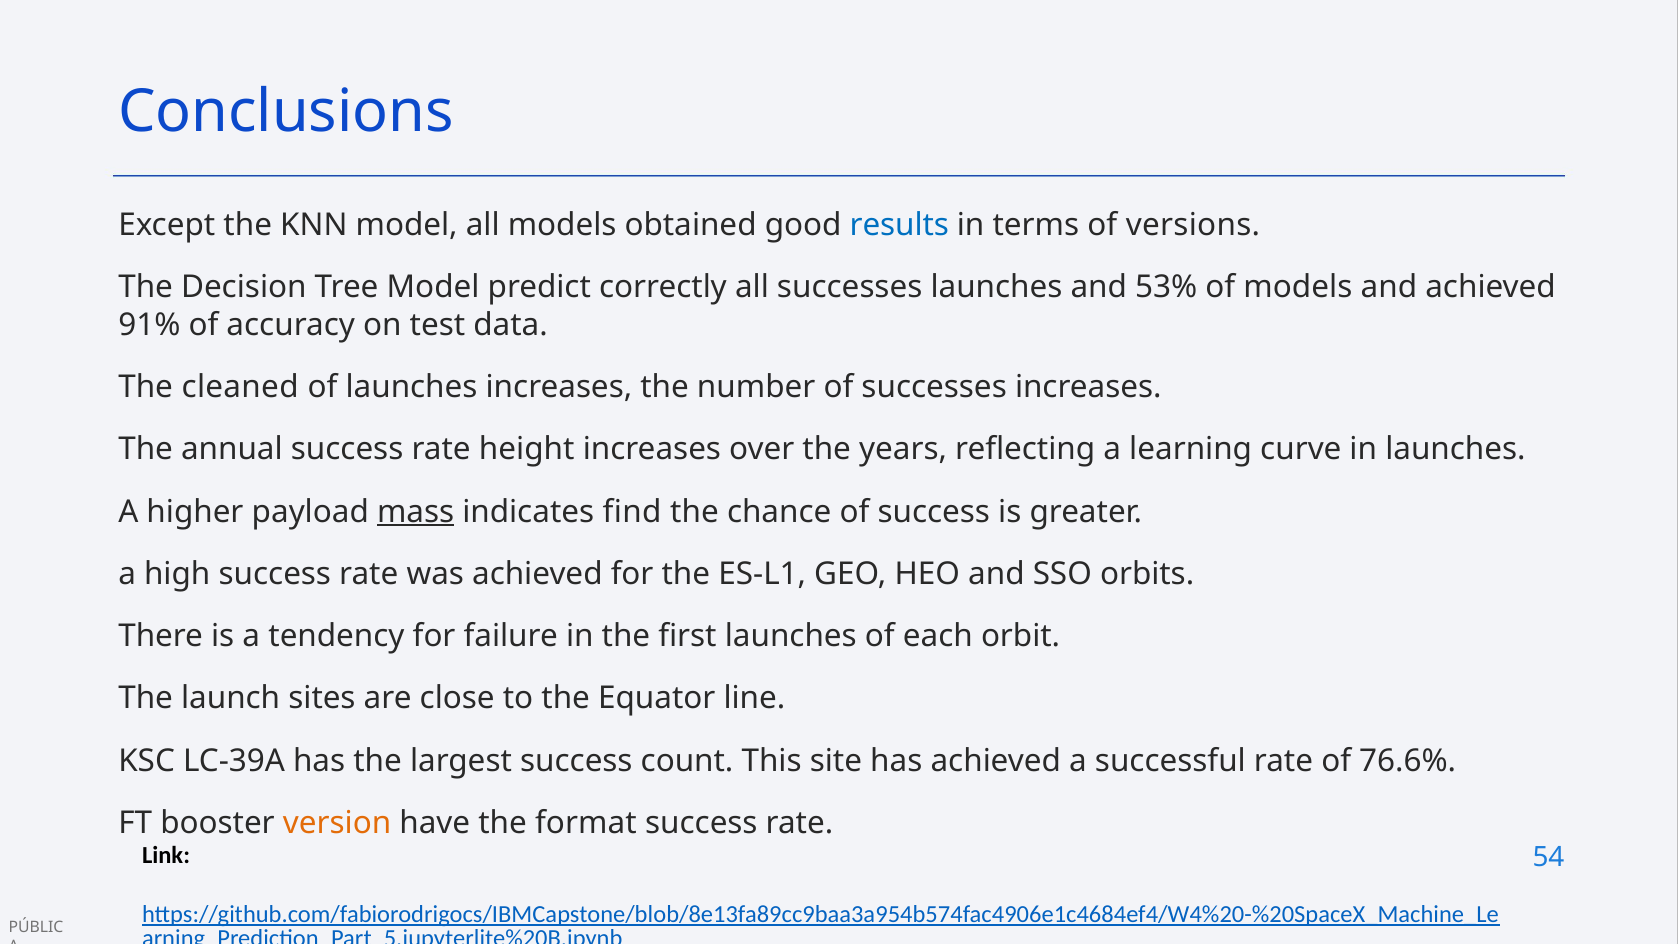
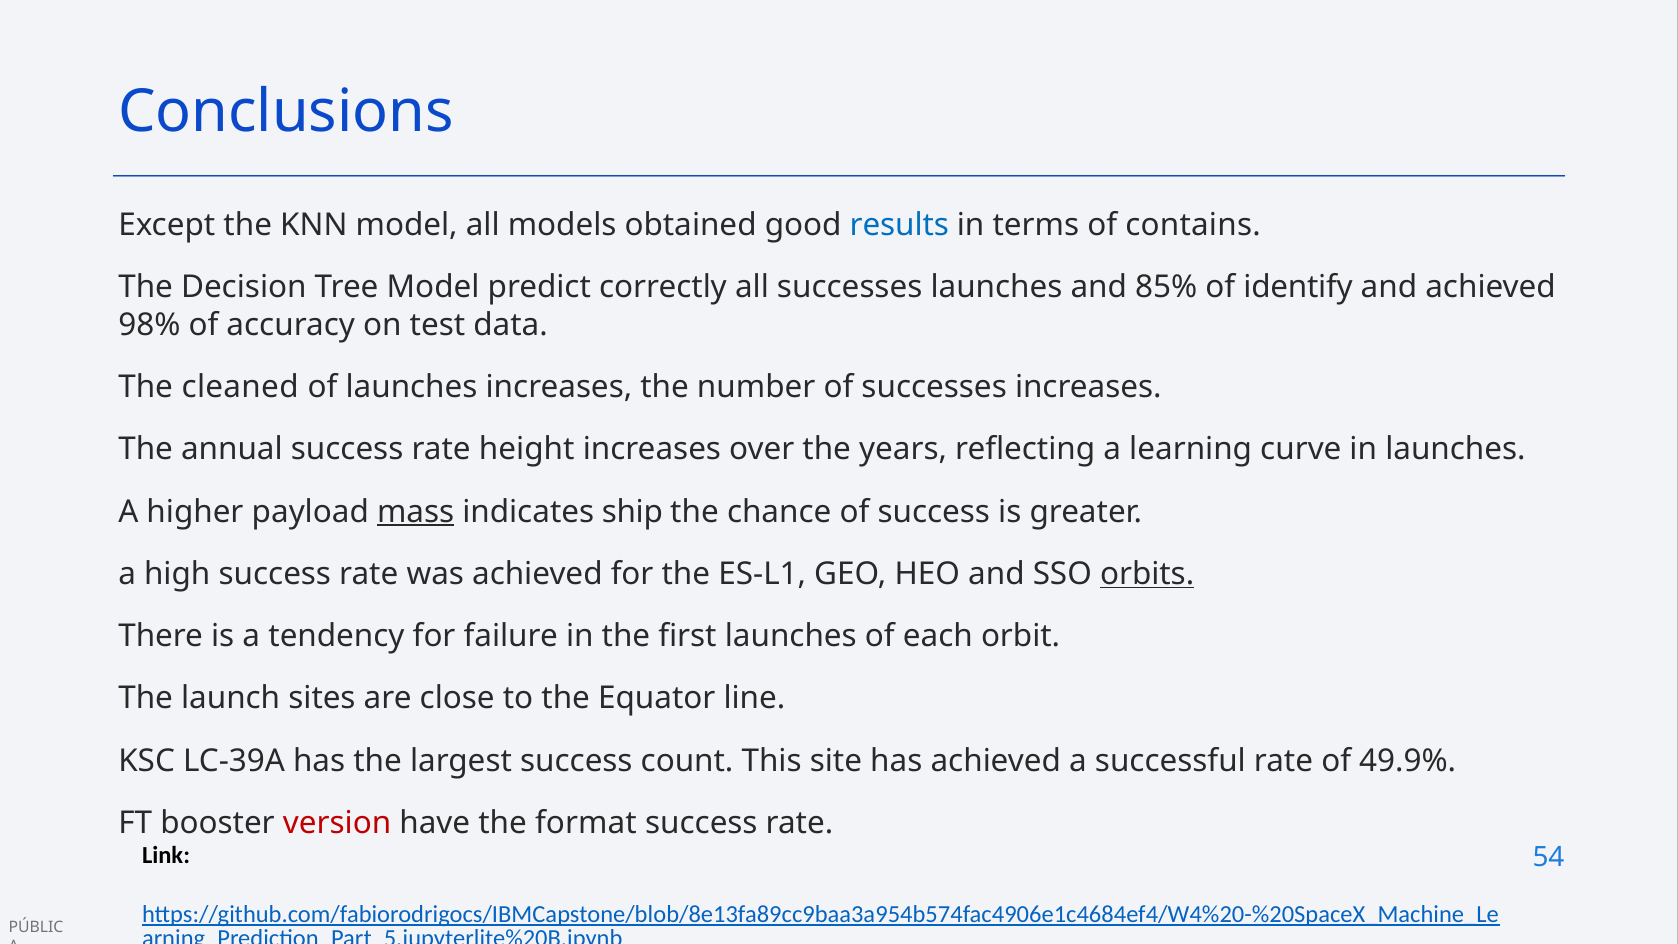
versions: versions -> contains (1193, 225)
53%: 53% -> 85% (1166, 287)
of models: models -> identify (1298, 287)
91%: 91% -> 98% (149, 325)
find: find -> ship (632, 512)
orbits underline: none -> present (1147, 574)
76.6%: 76.6% -> 49.9% (1408, 761)
version colour: orange -> red (337, 823)
